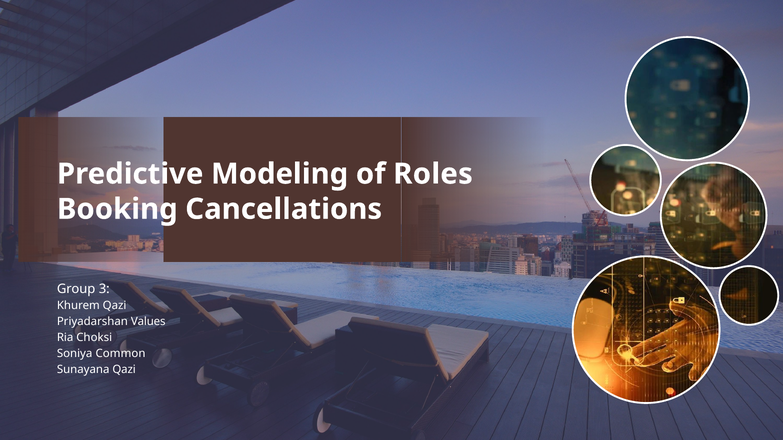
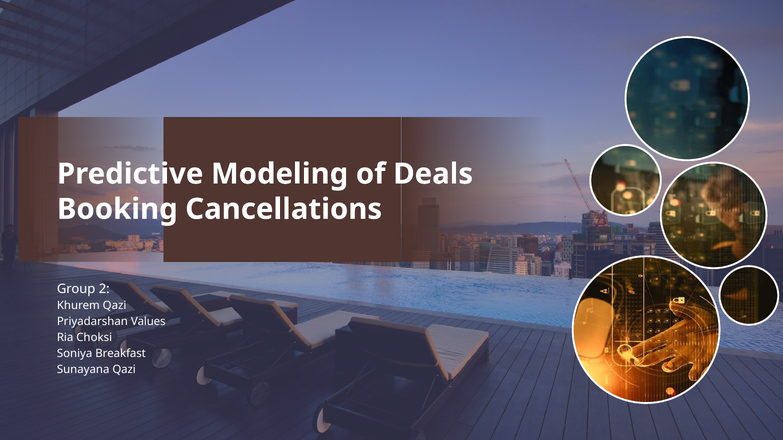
Roles: Roles -> Deals (433, 174)
3: 3 -> 2 (104, 289)
Common: Common -> Breakfast (121, 354)
